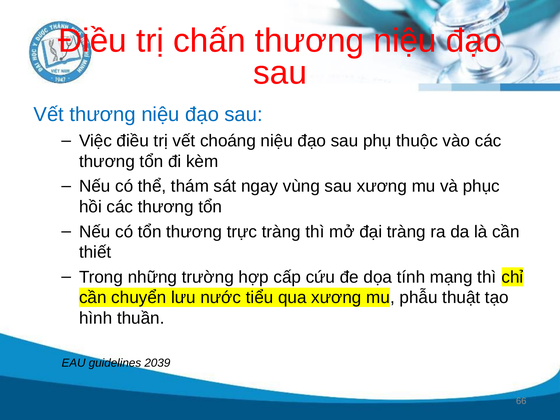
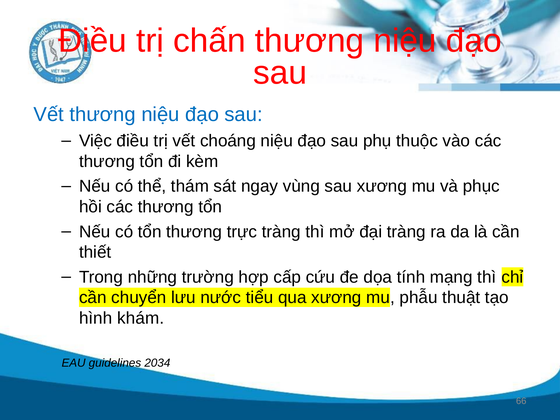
thuần: thuần -> khám (141, 318)
2039: 2039 -> 2034 (157, 363)
